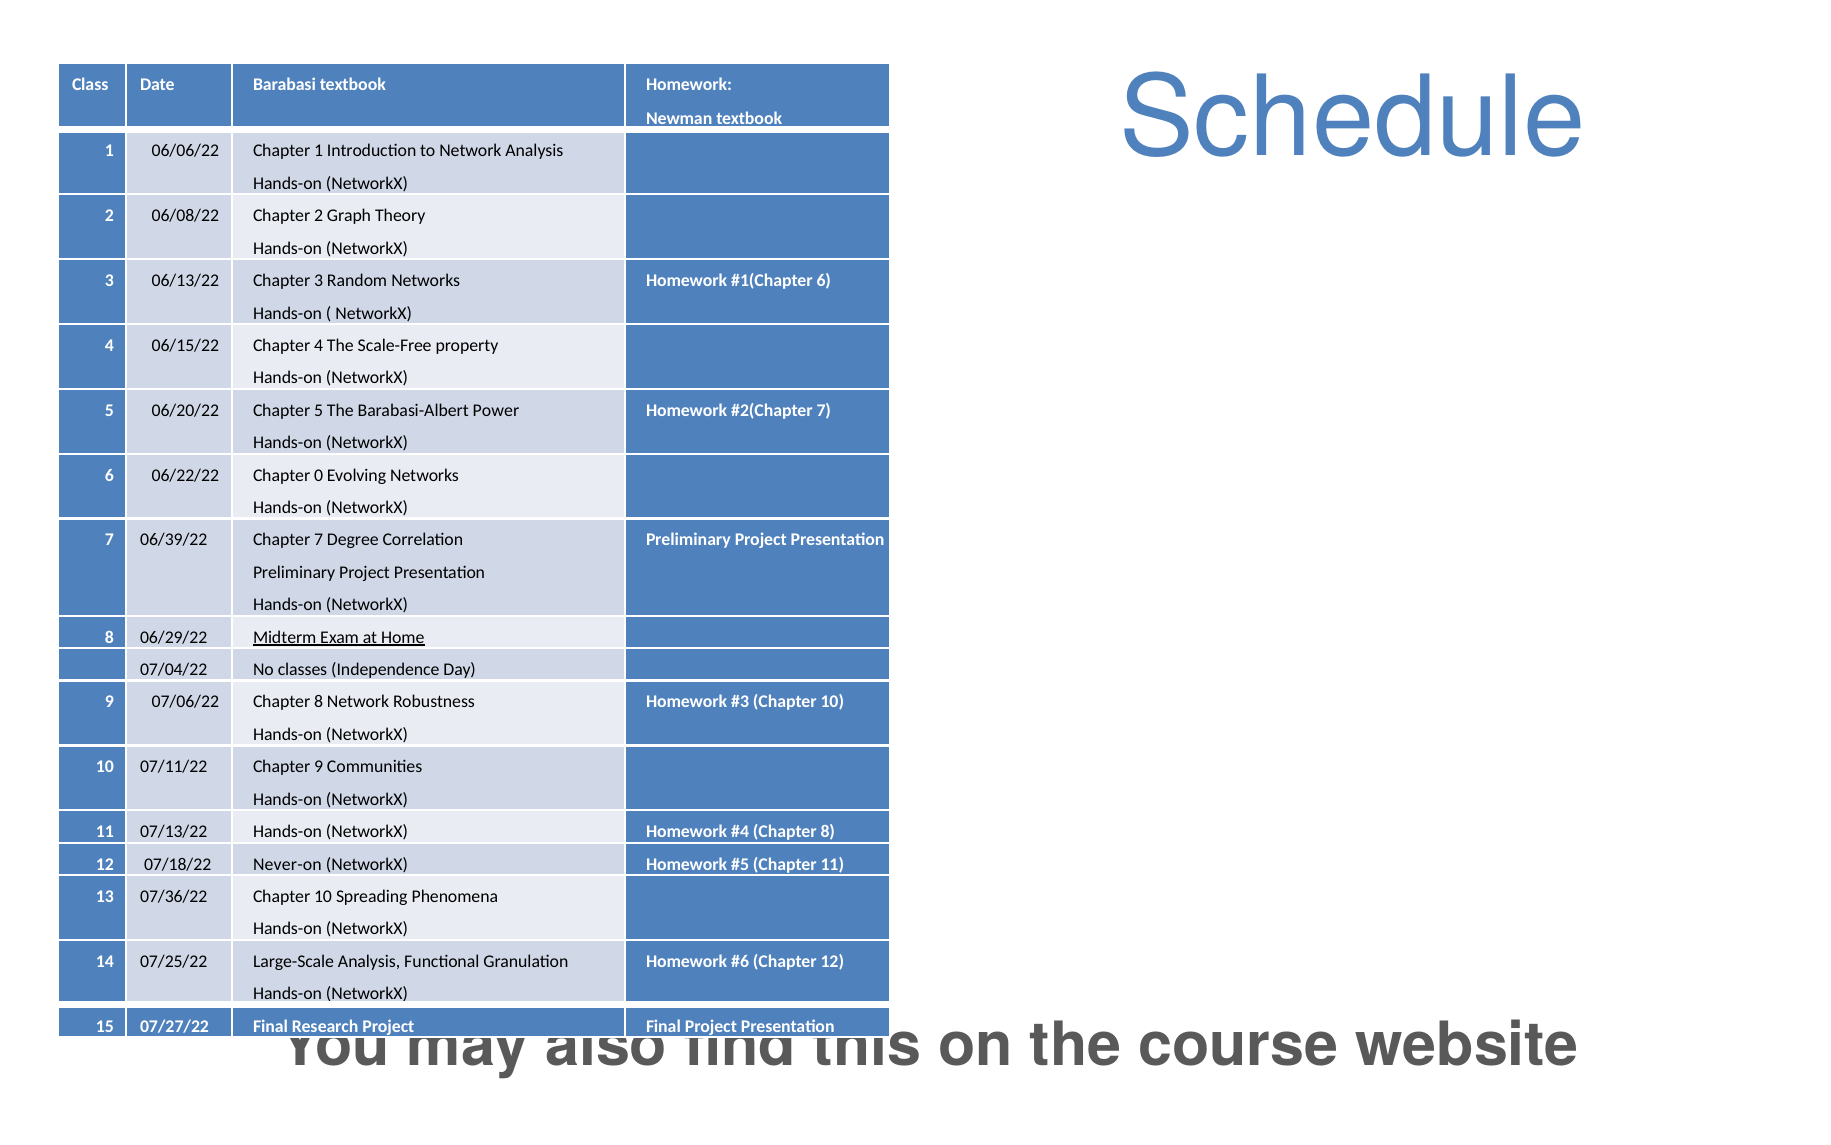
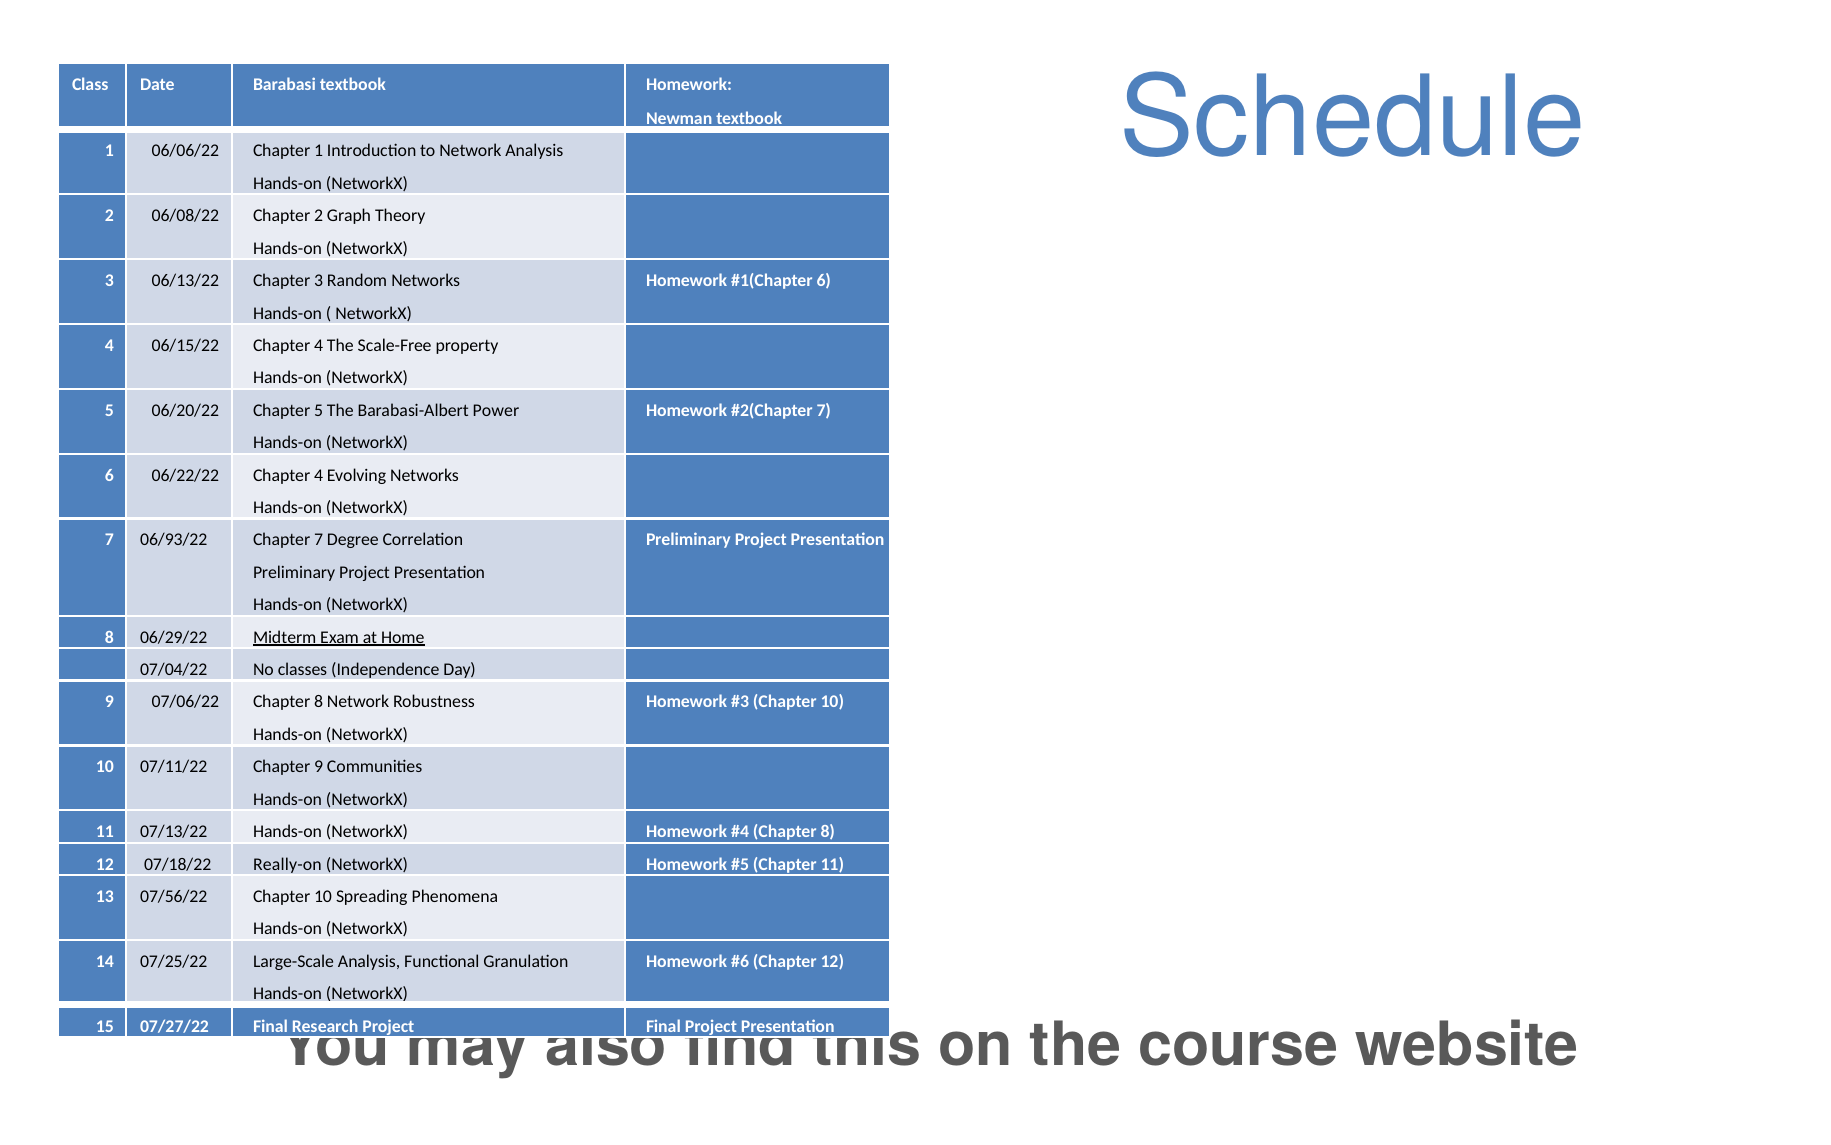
06/22/22 Chapter 0: 0 -> 4 (319, 475)
06/39/22: 06/39/22 -> 06/93/22 (174, 540)
Never-on: Never-on -> Really-on (287, 864)
07/36/22: 07/36/22 -> 07/56/22 (174, 896)
